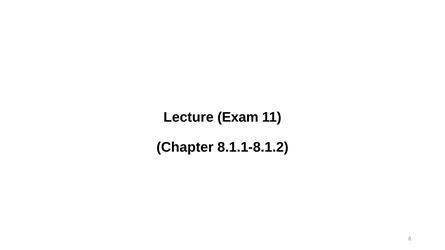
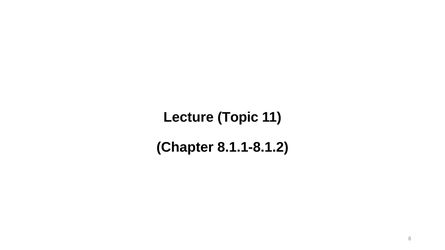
Exam: Exam -> Topic (238, 117)
